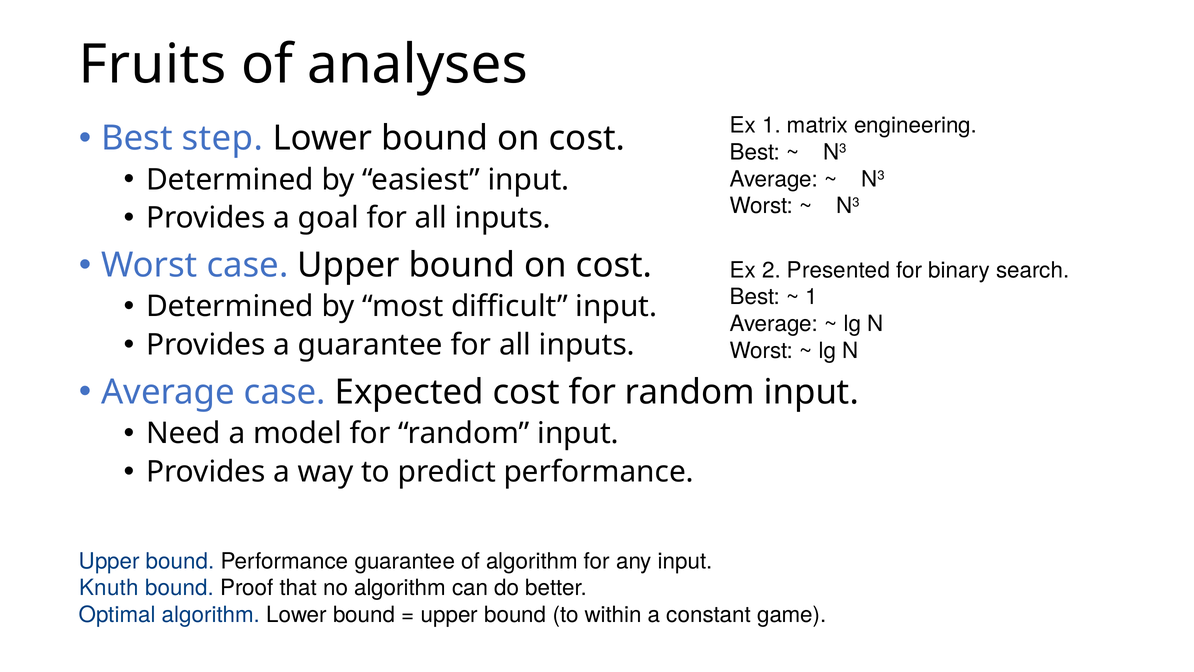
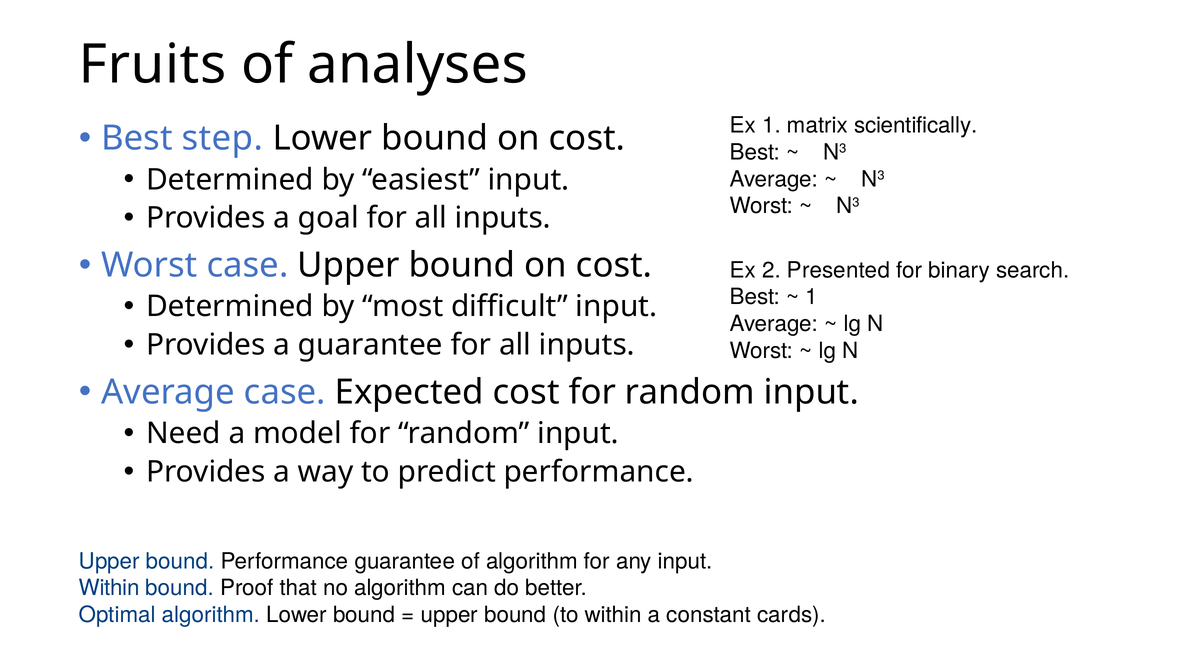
engineering: engineering -> scientifically (916, 125)
Knuth: Knuth -> Within (109, 588)
game: game -> cards (792, 615)
